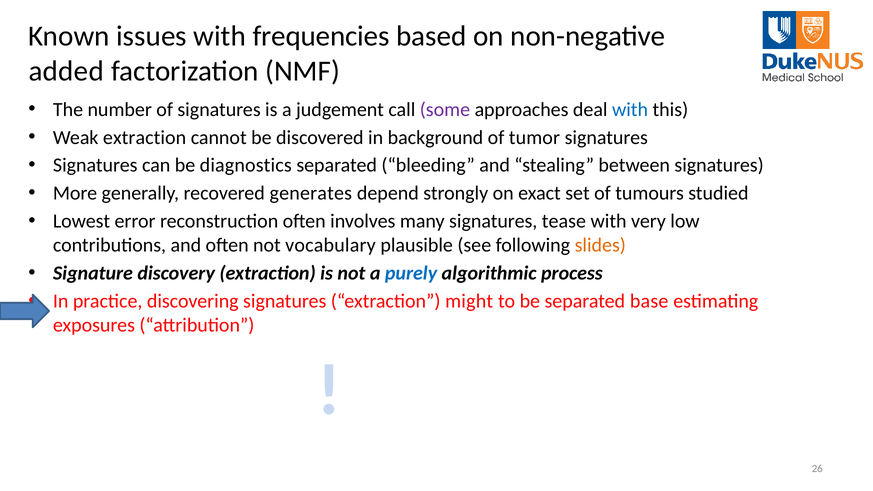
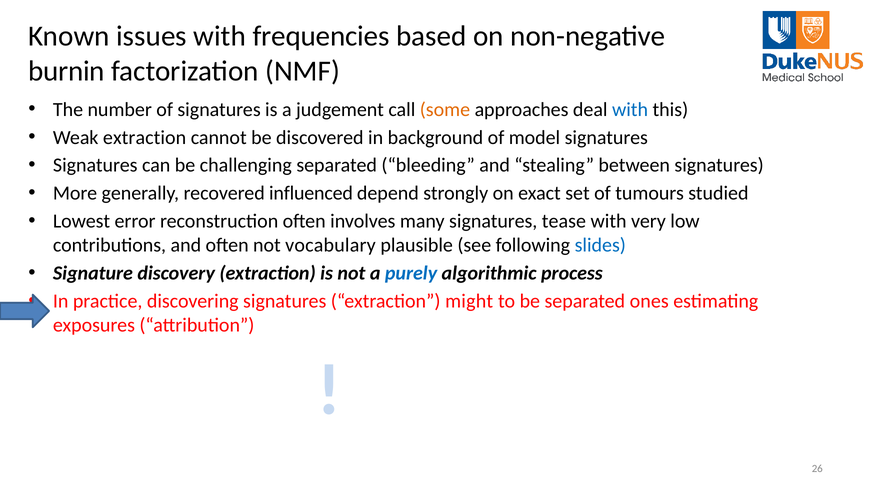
added: added -> burnin (67, 71)
some colour: purple -> orange (445, 109)
tumor: tumor -> model (534, 137)
diagnostics: diagnostics -> challenging (246, 165)
generates: generates -> influenced (311, 193)
slides colour: orange -> blue (600, 245)
base: base -> ones (649, 301)
